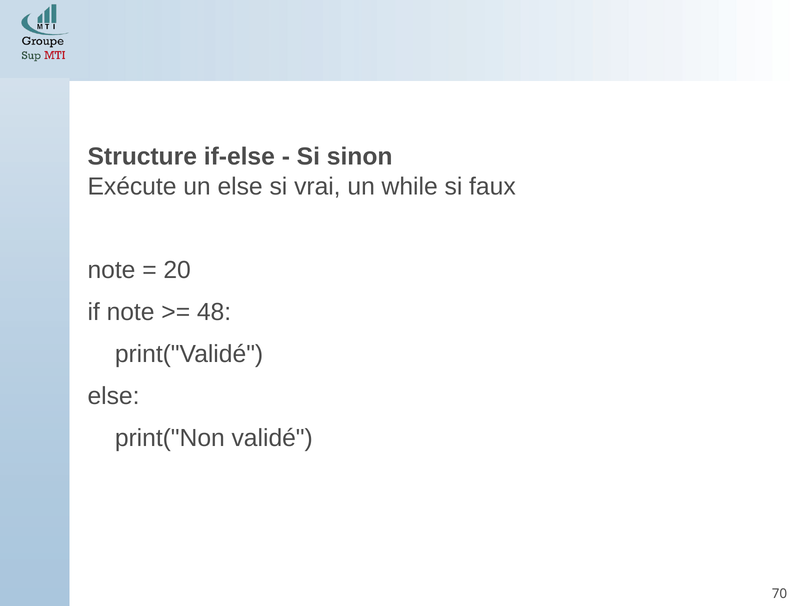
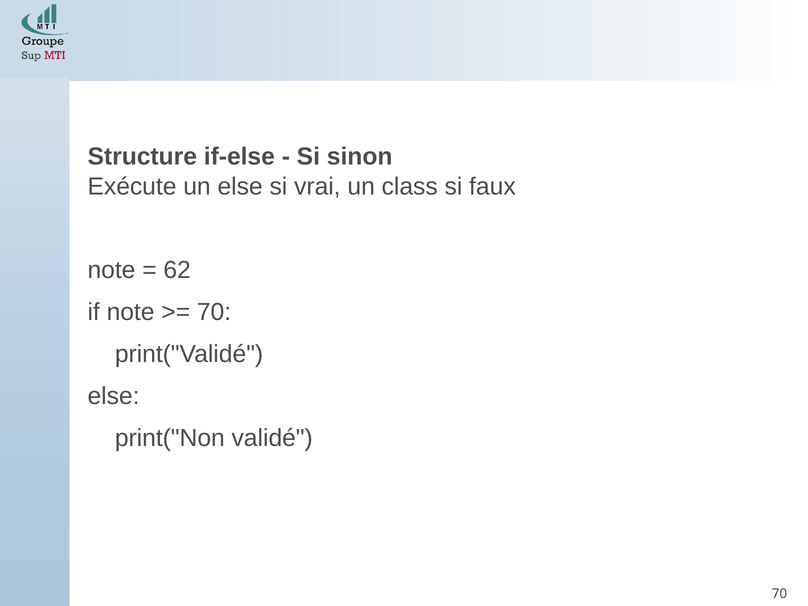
while: while -> class (410, 186)
20: 20 -> 62 (177, 270)
48: 48 -> 70 (214, 312)
